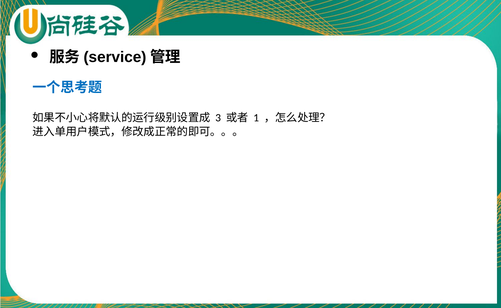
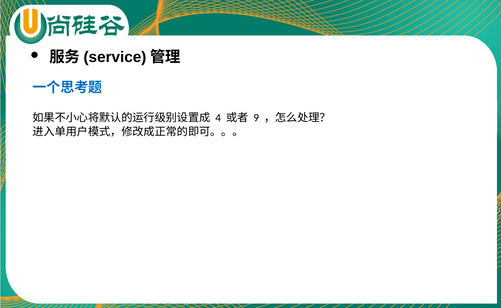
3: 3 -> 4 (218, 118)
1: 1 -> 9 (256, 118)
